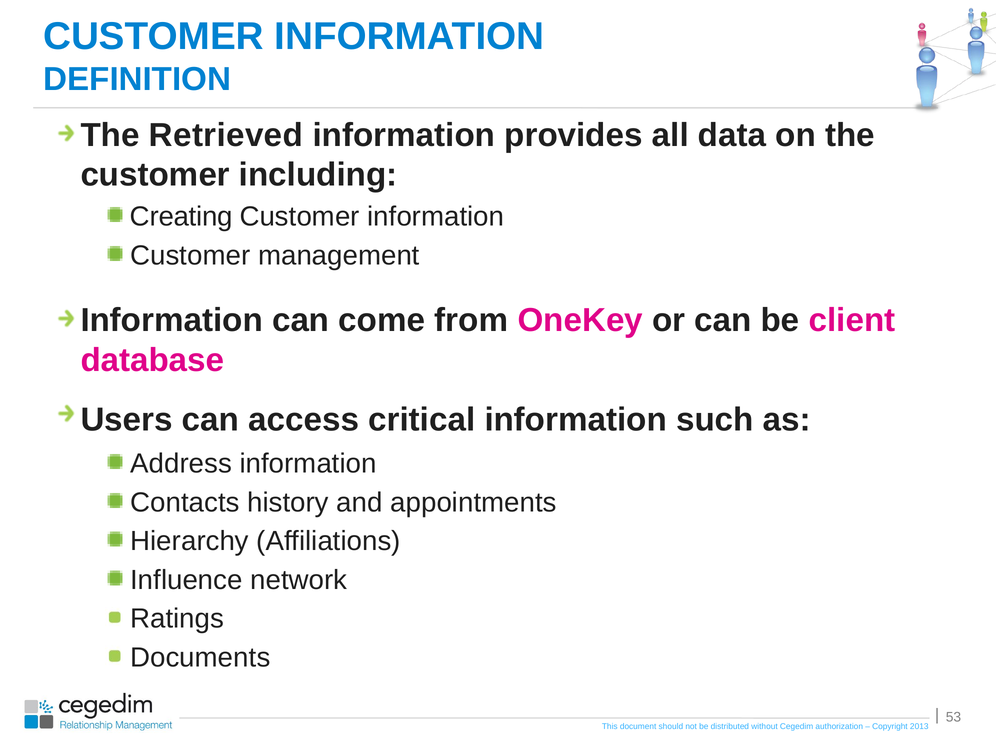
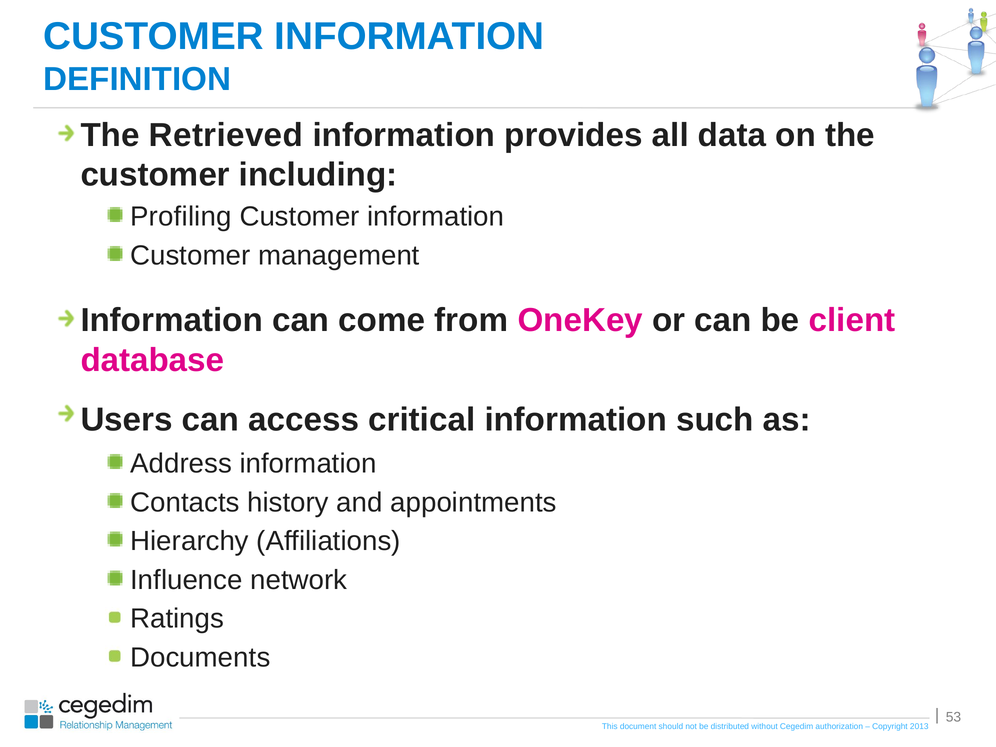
Creating: Creating -> Profiling (181, 217)
